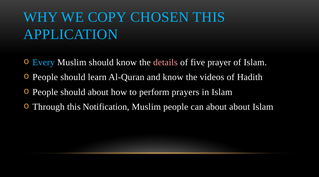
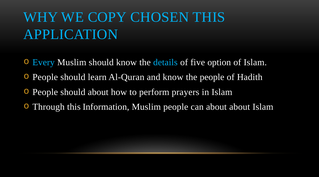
details colour: pink -> light blue (165, 62)
prayer: prayer -> option (219, 62)
the videos: videos -> people (212, 77)
Notification: Notification -> Information (106, 107)
